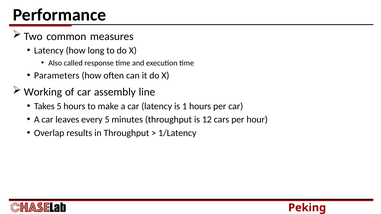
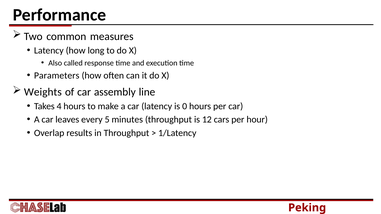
Working: Working -> Weights (43, 92)
Takes 5: 5 -> 4 (59, 106)
1: 1 -> 0 (185, 106)
